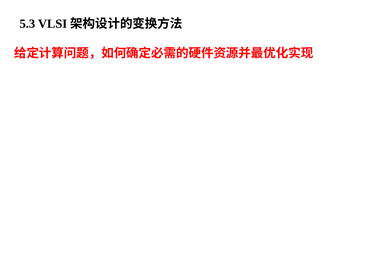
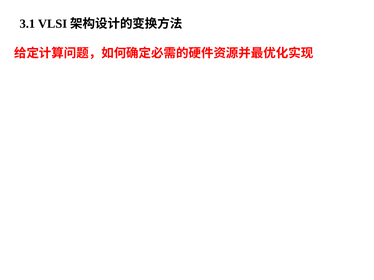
5.3: 5.3 -> 3.1 (27, 24)
